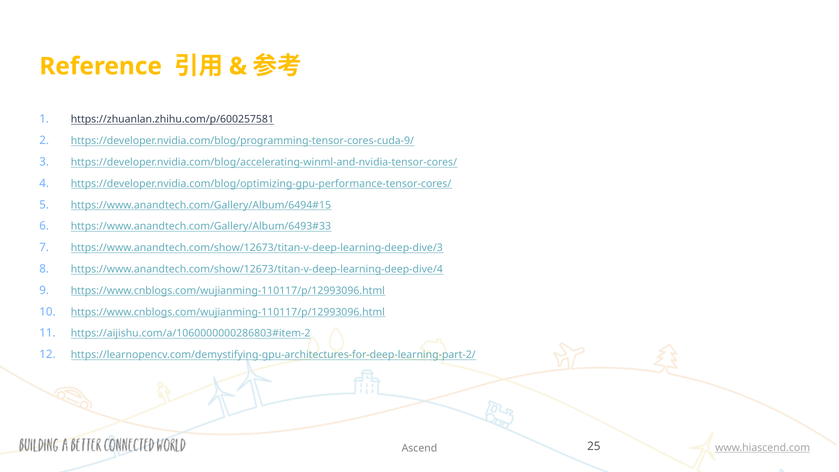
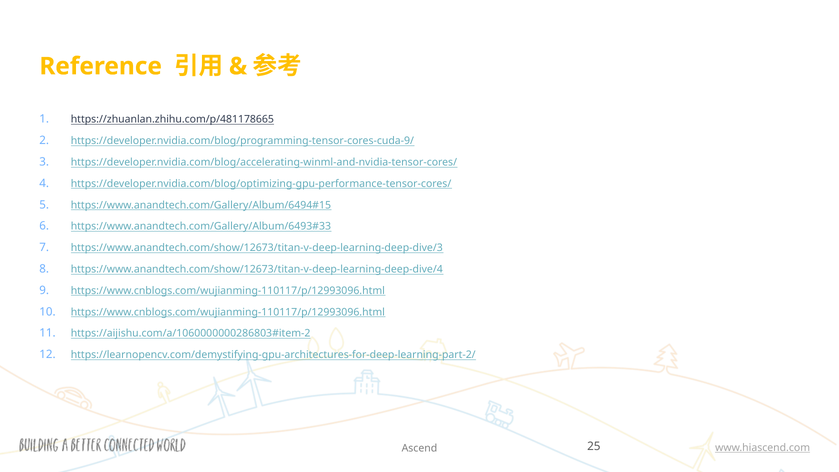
https://zhuanlan.zhihu.com/p/600257581: https://zhuanlan.zhihu.com/p/600257581 -> https://zhuanlan.zhihu.com/p/481178665 (172, 119)
